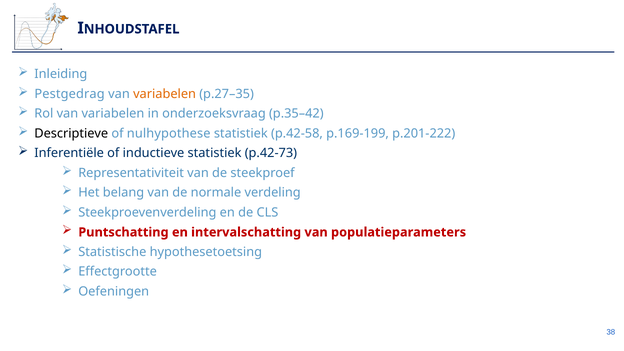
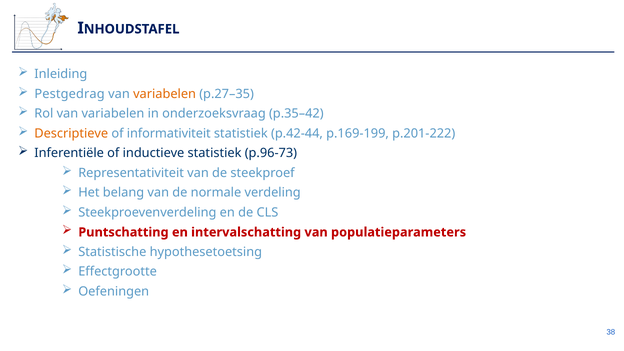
Descriptieve colour: black -> orange (71, 133)
nulhypothese: nulhypothese -> informativiteit (169, 133)
p.42-58: p.42-58 -> p.42-44 (297, 133)
p.42-73: p.42-73 -> p.96-73 (271, 153)
